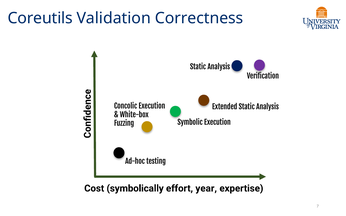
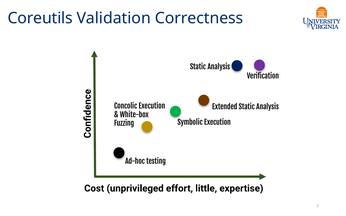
symbolically: symbolically -> unprivileged (135, 189)
year: year -> little (206, 189)
